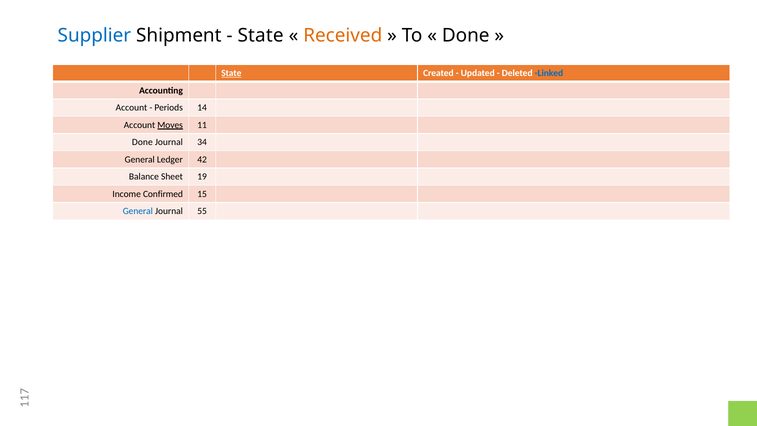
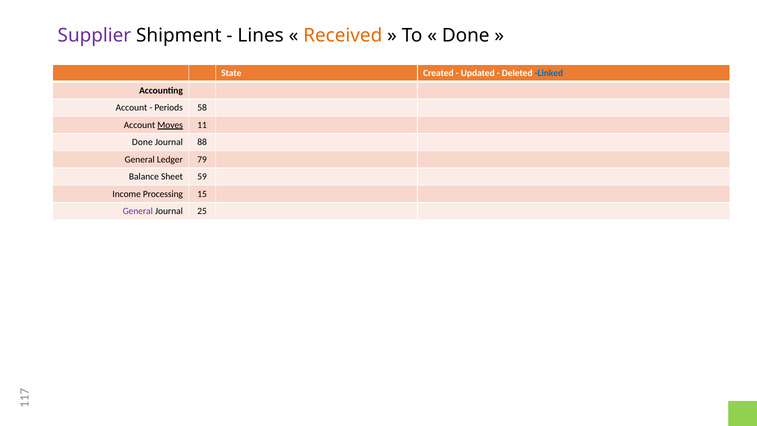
Supplier colour: blue -> purple (94, 36)
State: State -> Lines (261, 36)
State underline: present -> none (231, 73)
14: 14 -> 58 (202, 108)
34: 34 -> 88 (202, 142)
42: 42 -> 79 (202, 159)
19: 19 -> 59 (202, 177)
Confirmed: Confirmed -> Processing (163, 194)
General colour: blue -> purple (138, 211)
55: 55 -> 25 (202, 211)
